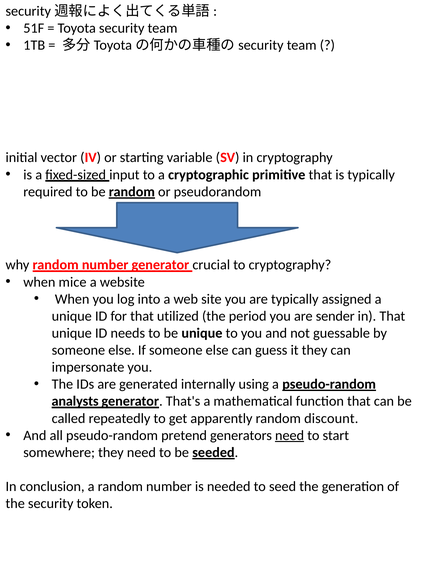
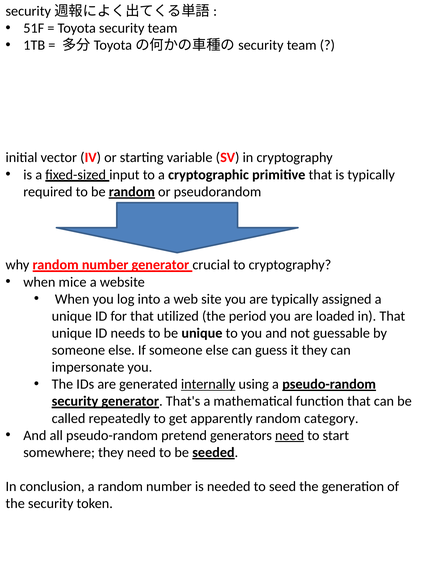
sender: sender -> loaded (335, 316)
internally underline: none -> present (208, 384)
analysts: analysts -> security (75, 401)
discount: discount -> category (331, 418)
